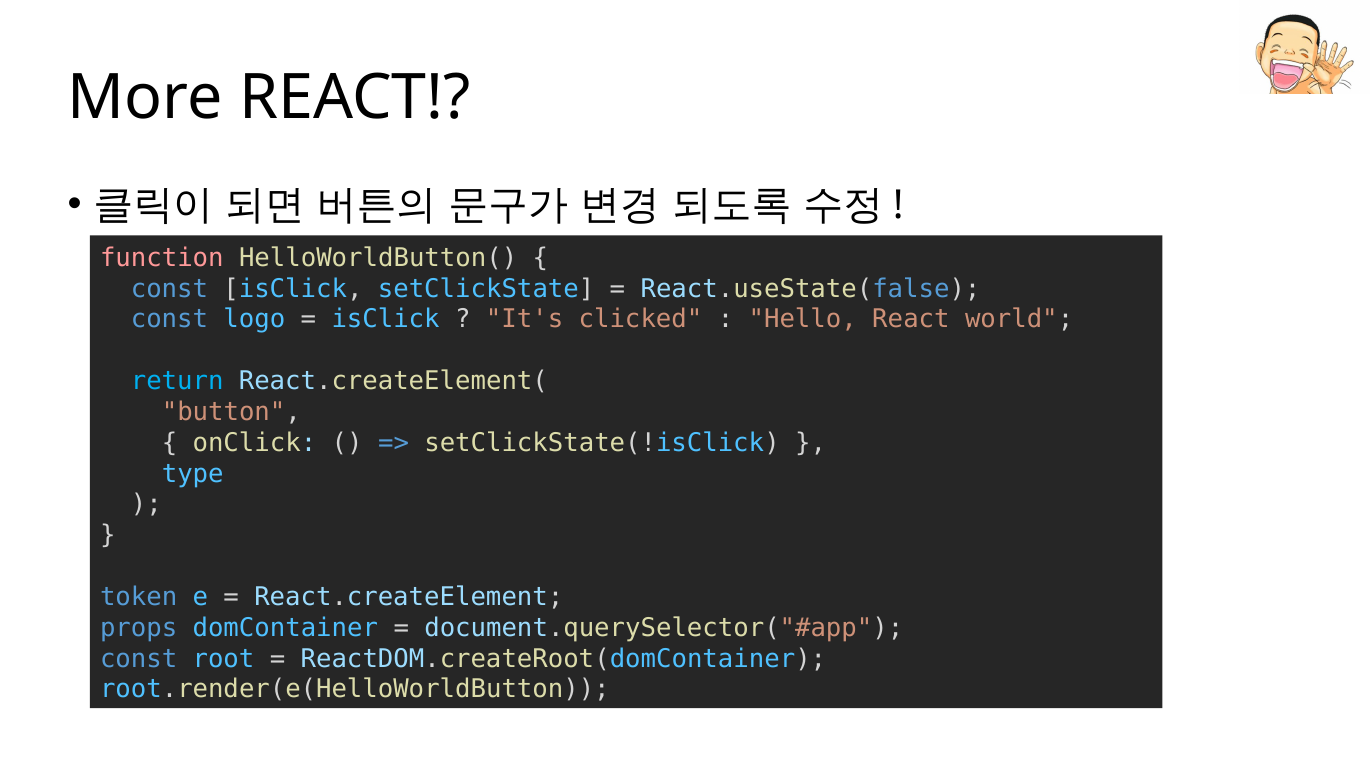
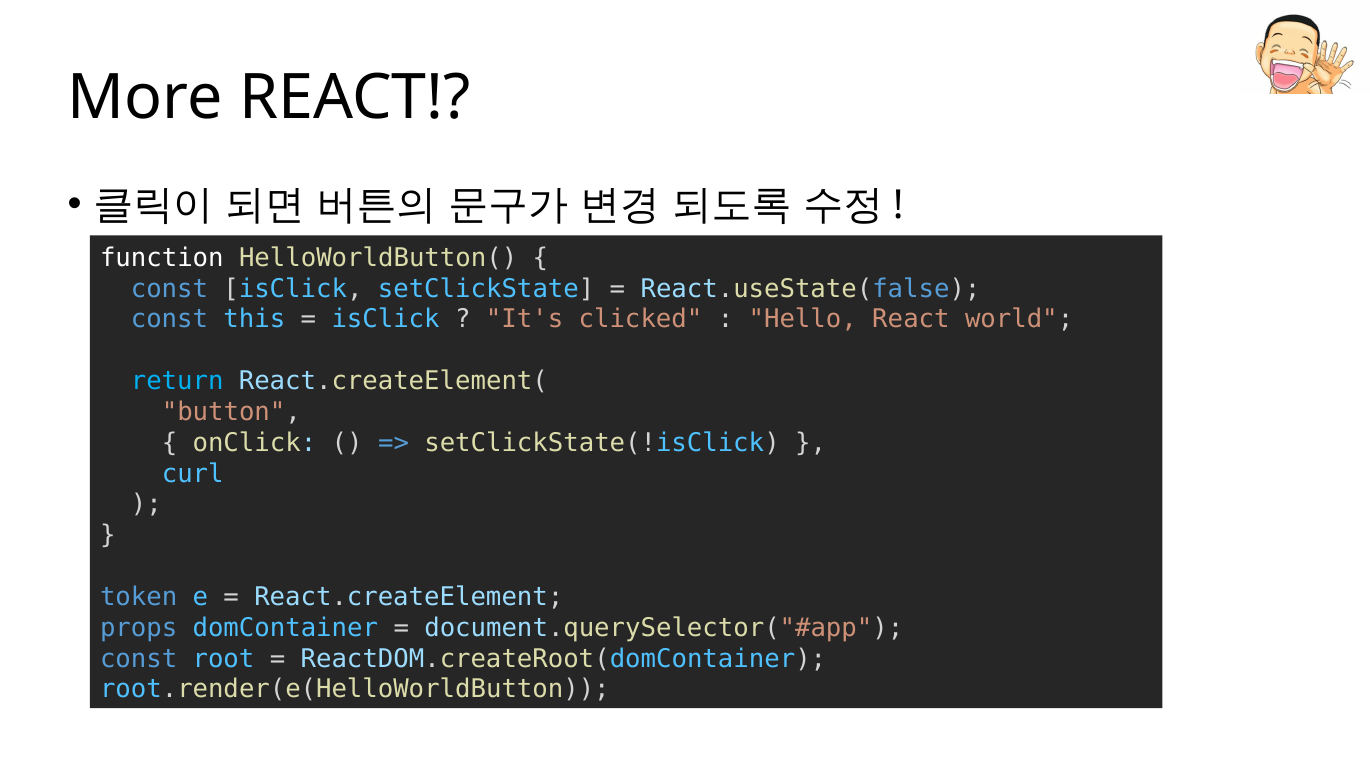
function colour: pink -> white (162, 258)
logo: logo -> this (254, 319)
type: type -> curl (193, 473)
